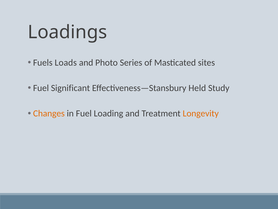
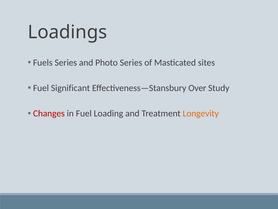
Fuels Loads: Loads -> Series (66, 62)
Held: Held -> Over (197, 88)
Changes colour: orange -> red (49, 113)
